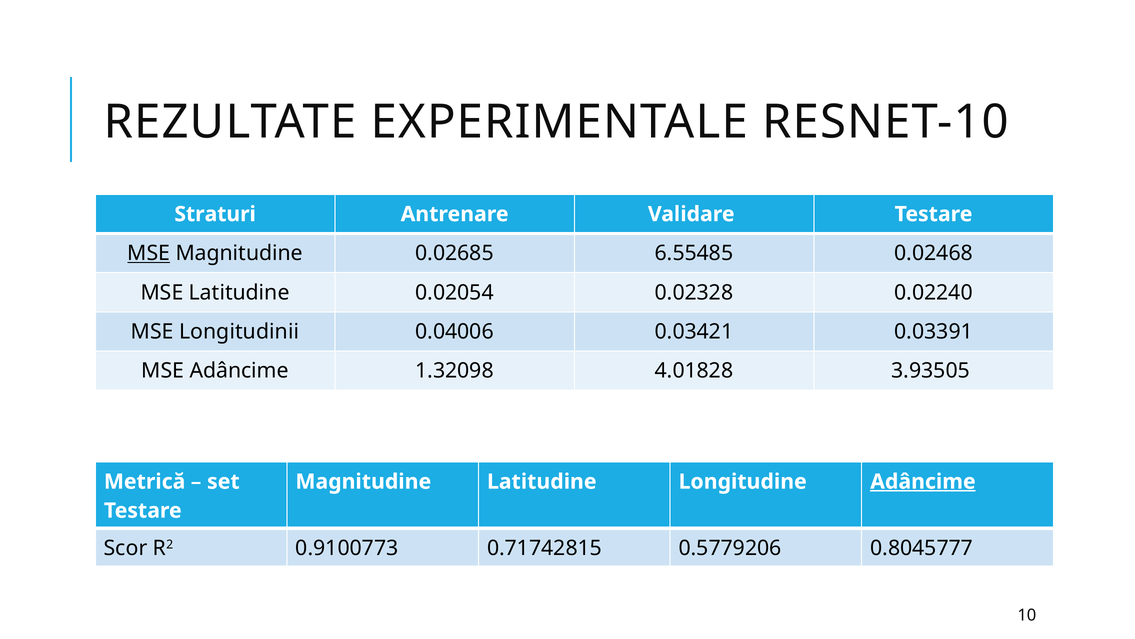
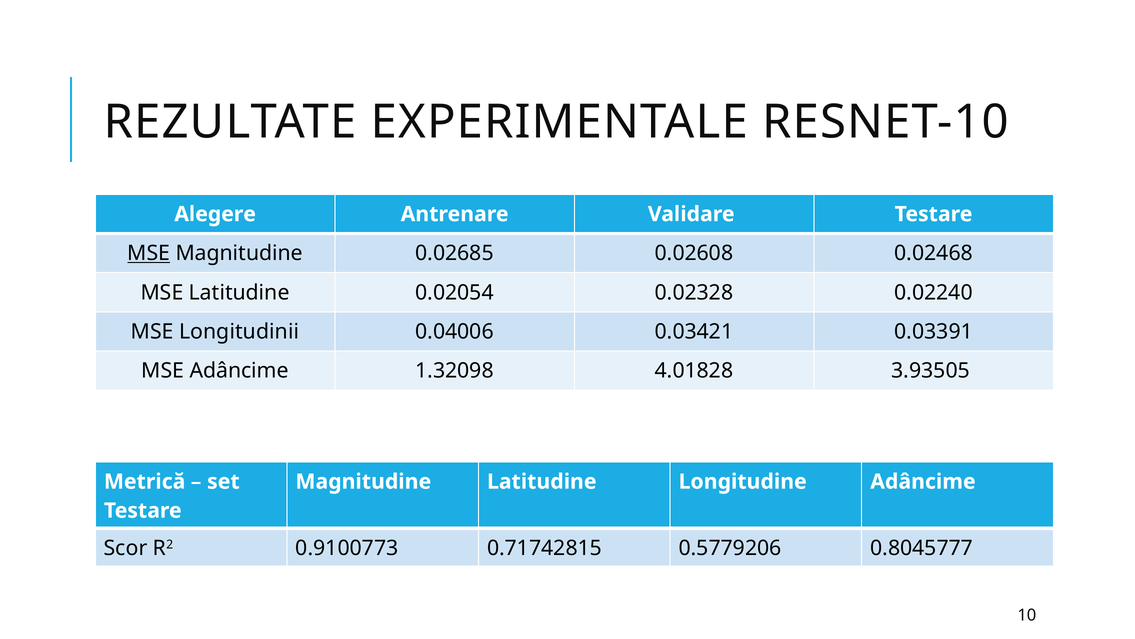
Straturi: Straturi -> Alegere (215, 214)
6.55485: 6.55485 -> 0.02608 (694, 253)
Adâncime underline: present -> none (923, 481)
